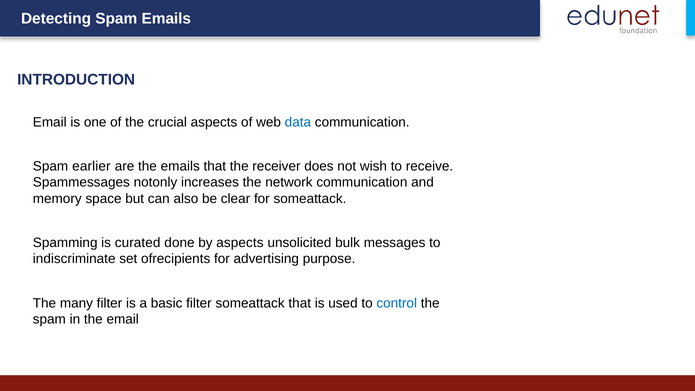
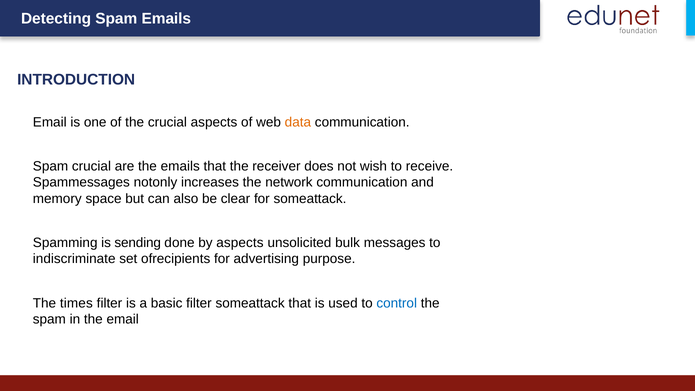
data colour: blue -> orange (298, 122)
Spam earlier: earlier -> crucial (91, 166)
curated: curated -> sending (138, 243)
many: many -> times (76, 303)
